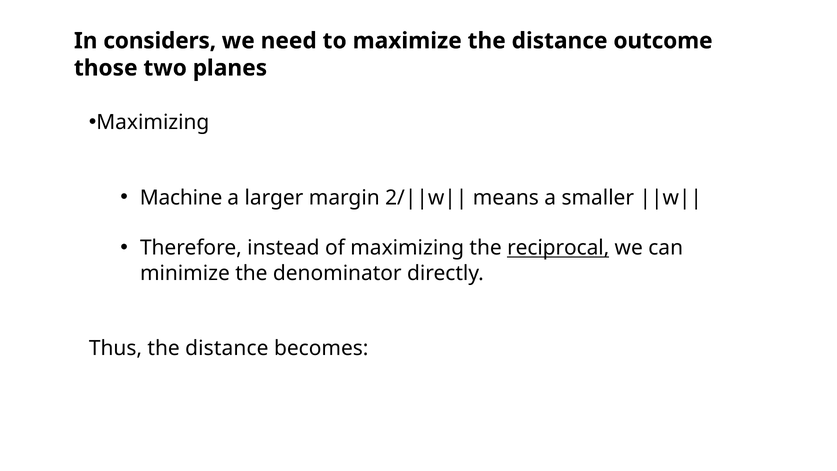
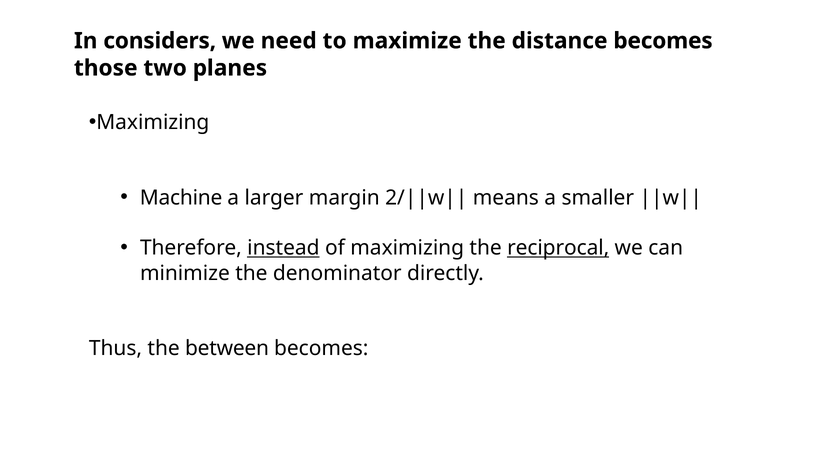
distance outcome: outcome -> becomes (663, 41)
instead underline: none -> present (283, 248)
Thus the distance: distance -> between (227, 348)
